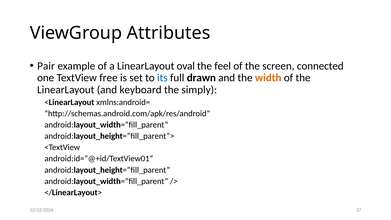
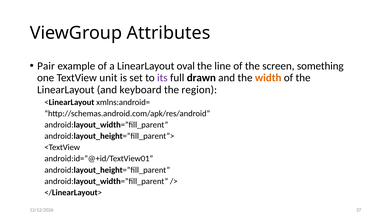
feel: feel -> line (223, 66)
connected: connected -> something (320, 66)
free: free -> unit (108, 78)
its colour: blue -> purple (162, 78)
simply: simply -> region (199, 90)
